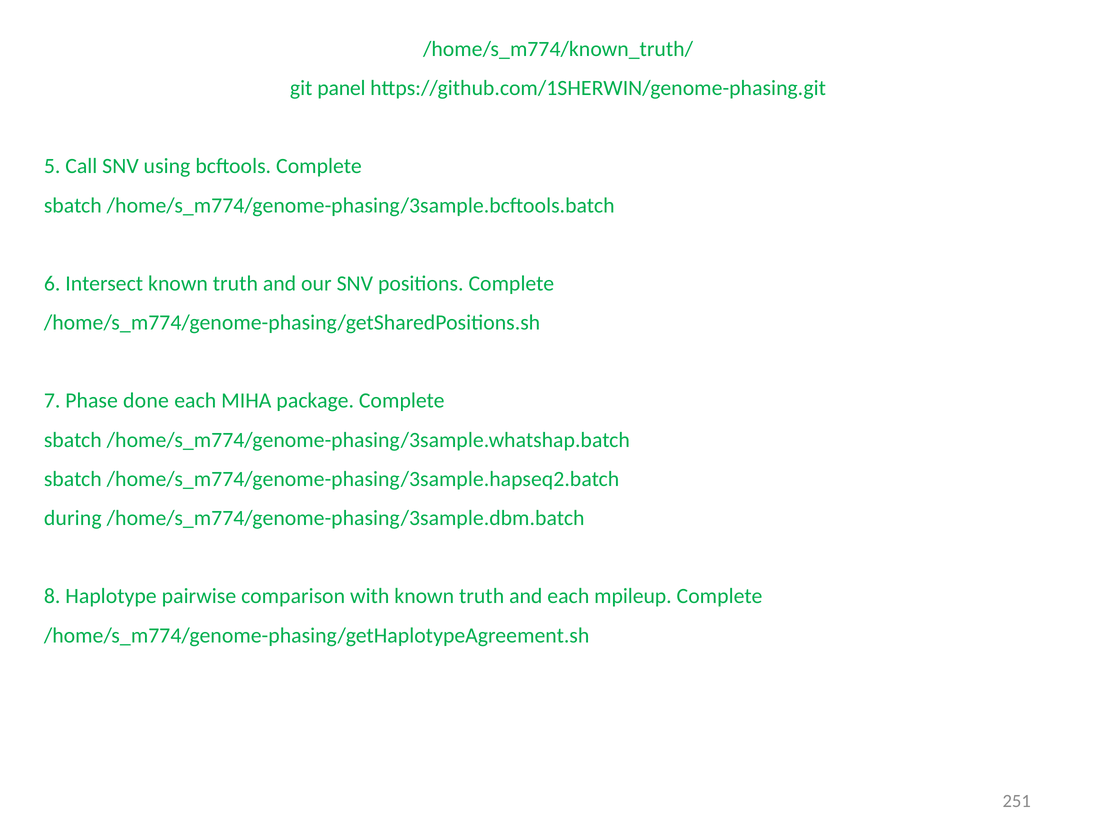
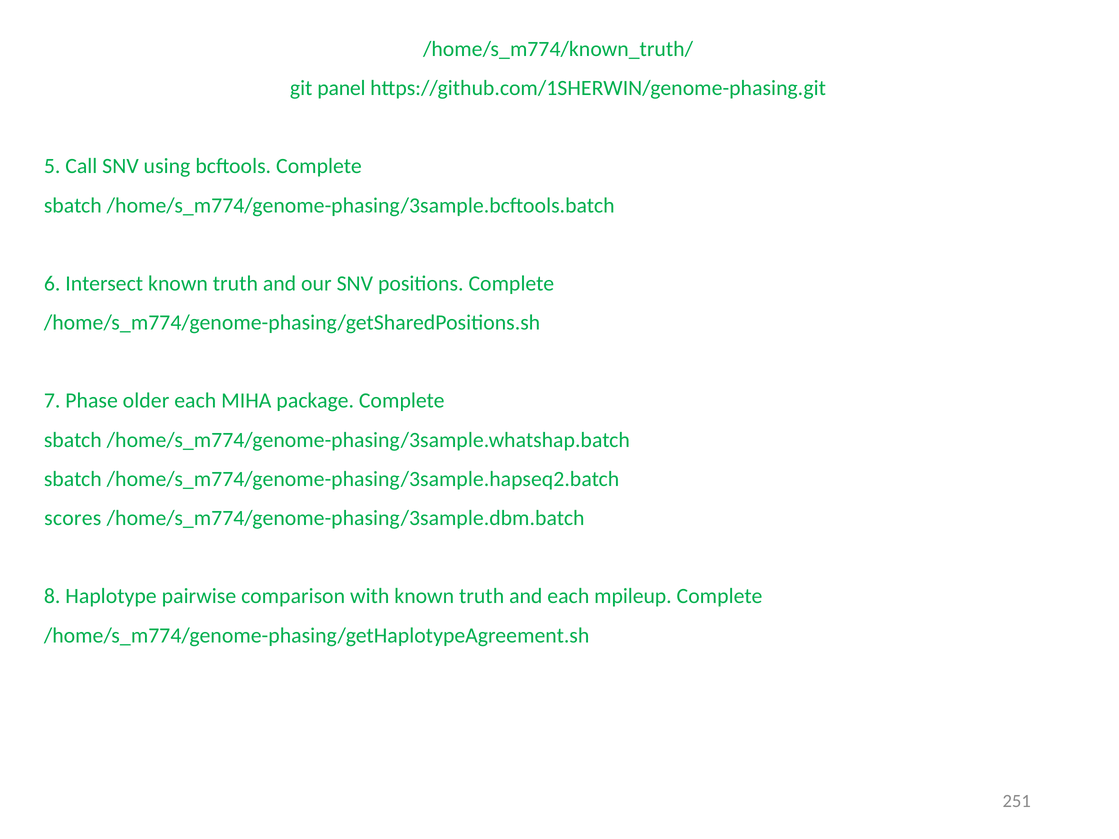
done: done -> older (146, 401)
during: during -> scores (73, 518)
